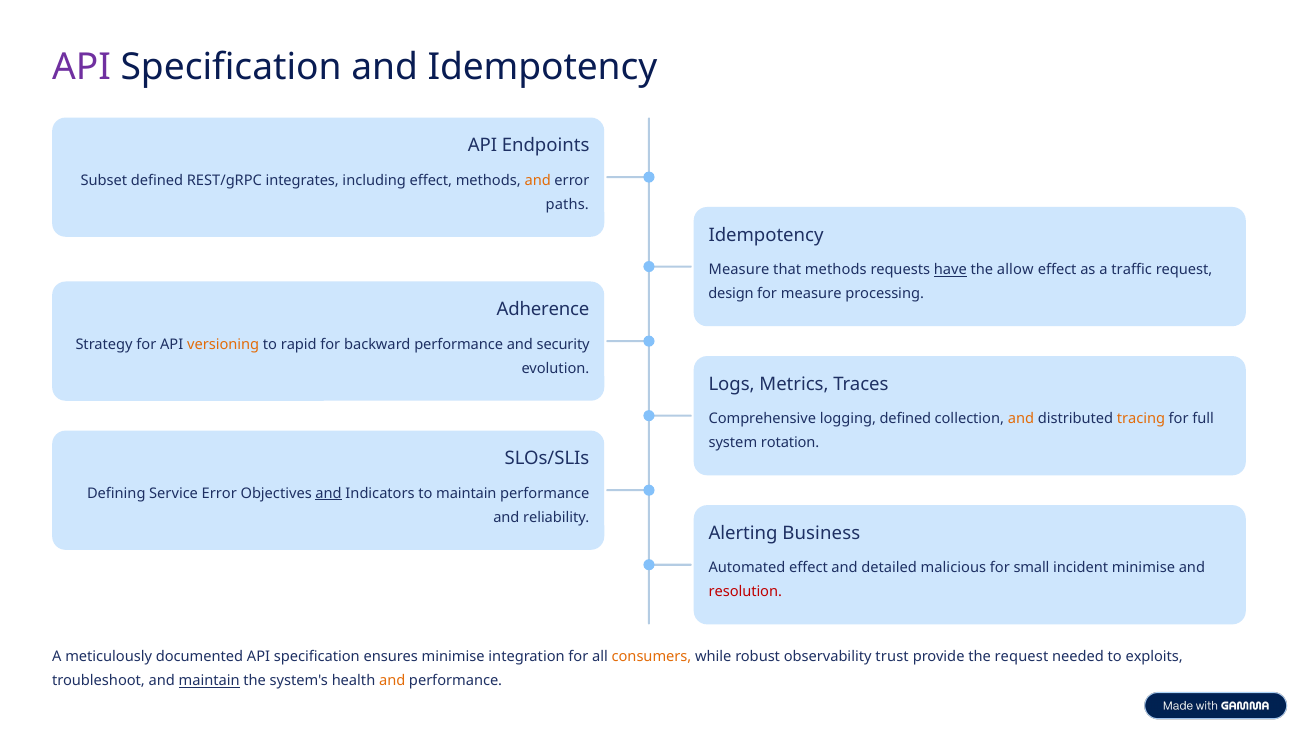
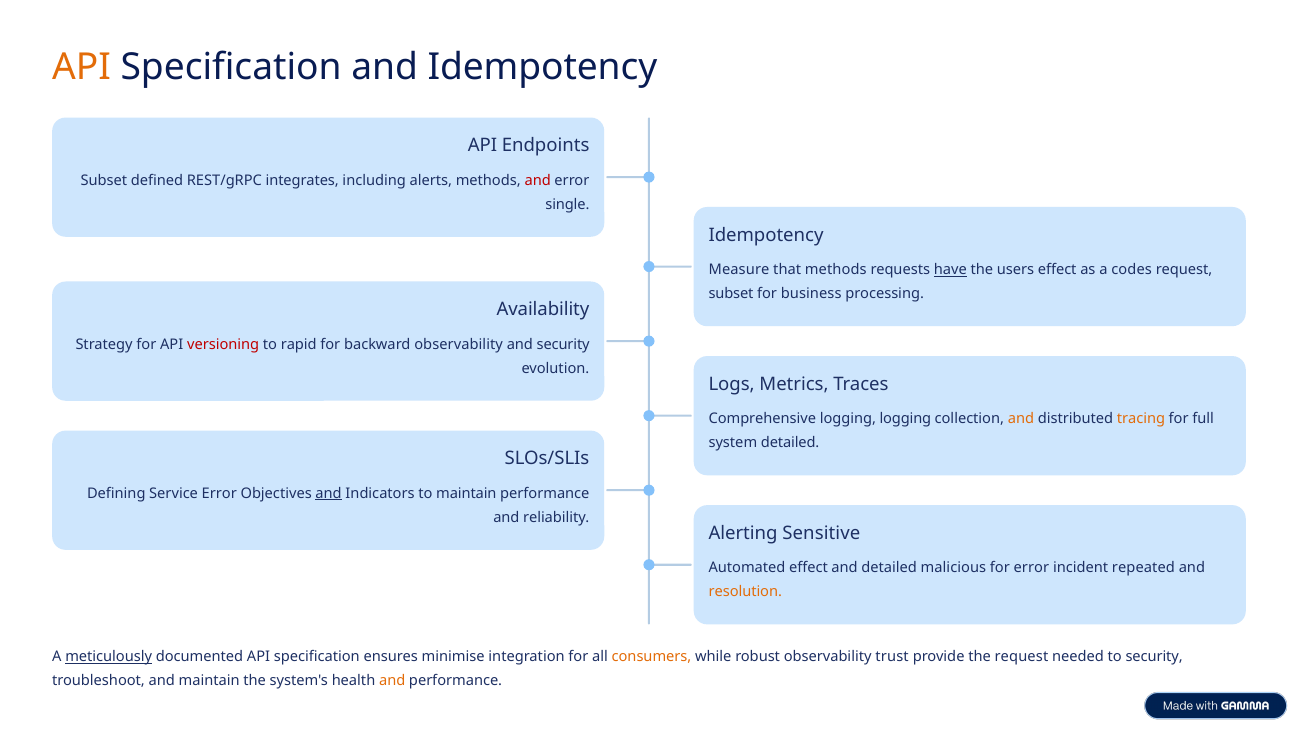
API colour: purple -> orange (82, 68)
including effect: effect -> alerts (431, 181)
and colour: orange -> red (538, 181)
paths: paths -> single (567, 204)
allow: allow -> users (1015, 270)
traffic: traffic -> codes (1132, 270)
design: design -> subset (731, 294)
for measure: measure -> business (811, 294)
Adherence: Adherence -> Availability (543, 310)
versioning colour: orange -> red (223, 345)
backward performance: performance -> observability (459, 345)
logging defined: defined -> logging (905, 419)
system rotation: rotation -> detailed (790, 443)
Business: Business -> Sensitive (821, 533)
for small: small -> error (1031, 568)
incident minimise: minimise -> repeated (1143, 568)
resolution colour: red -> orange (745, 592)
meticulously underline: none -> present (109, 657)
to exploits: exploits -> security (1154, 657)
maintain underline: present -> none (209, 681)
